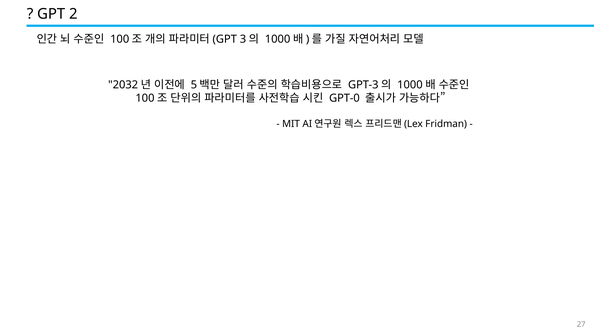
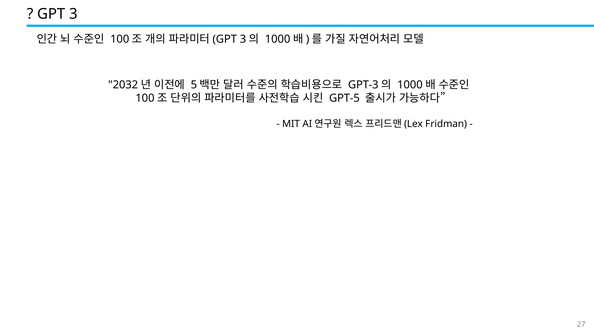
2: 2 -> 3 (73, 14)
GPT-0: GPT-0 -> GPT-5 (344, 98)
